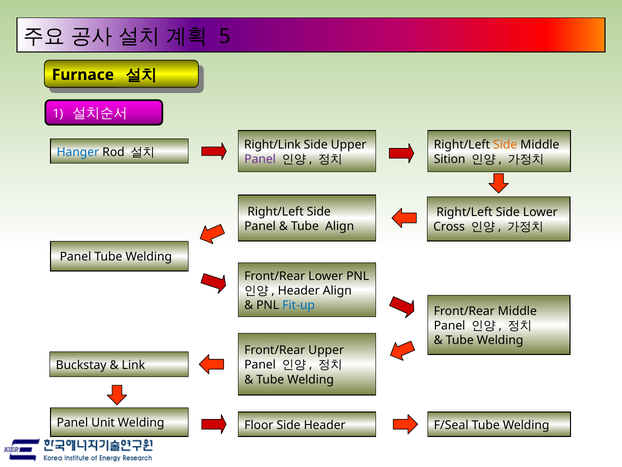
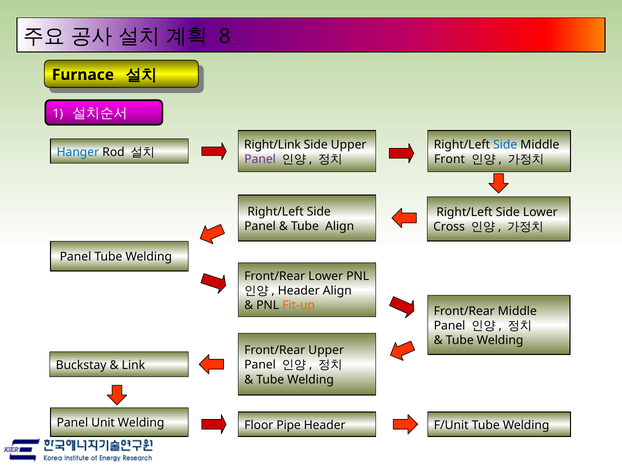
5: 5 -> 8 (225, 36)
Side colour: orange -> blue (505, 145)
Sition: Sition -> Front (450, 159)
Fit-up colour: blue -> orange (299, 305)
Floor Side: Side -> Pipe (289, 425)
F/Seal: F/Seal -> F/Unit (451, 425)
